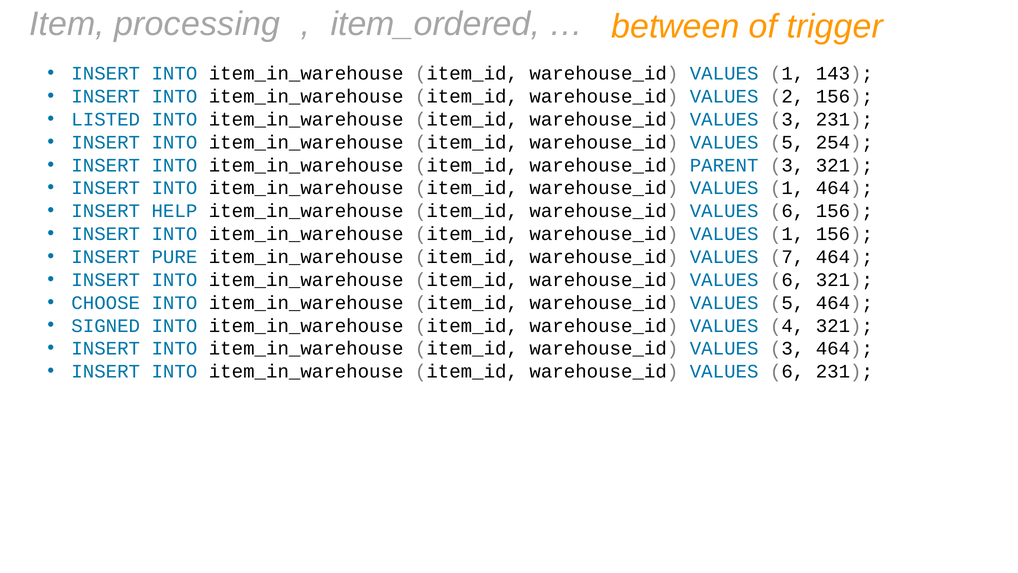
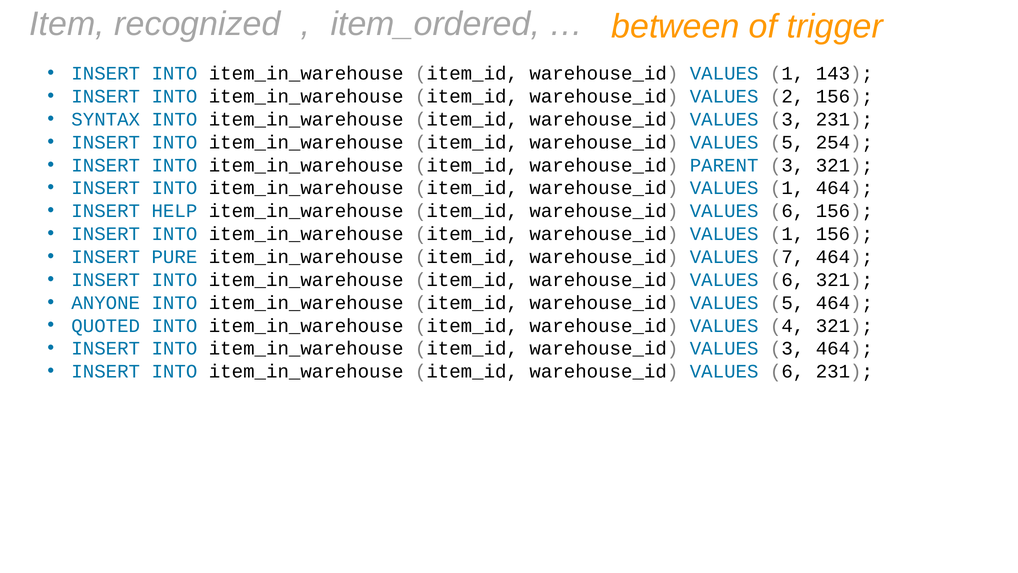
processing: processing -> recognized (197, 24)
LISTED: LISTED -> SYNTAX (106, 119)
CHOOSE: CHOOSE -> ANYONE (106, 303)
SIGNED: SIGNED -> QUOTED (106, 325)
